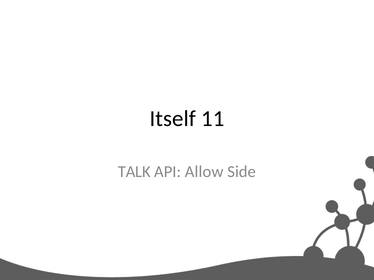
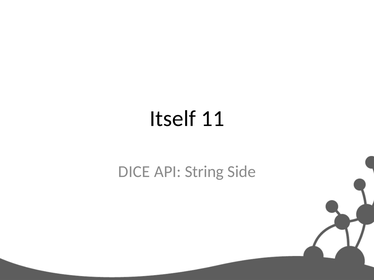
TALK: TALK -> DICE (134, 172)
Allow: Allow -> String (204, 172)
